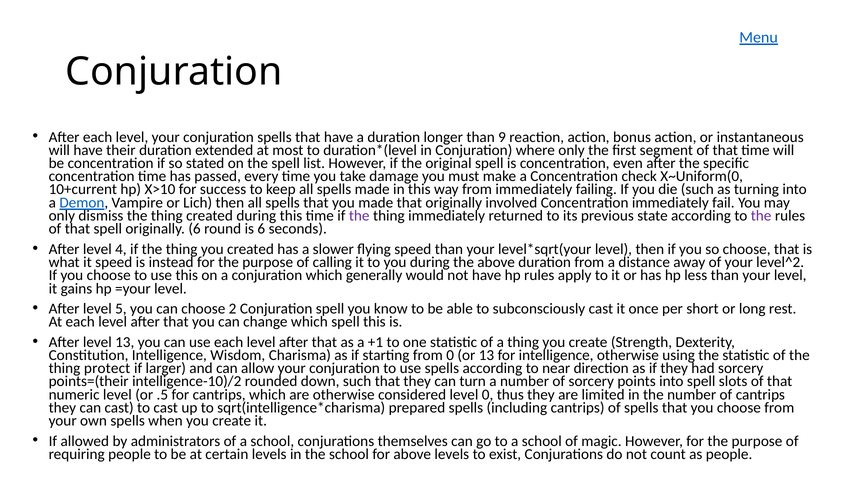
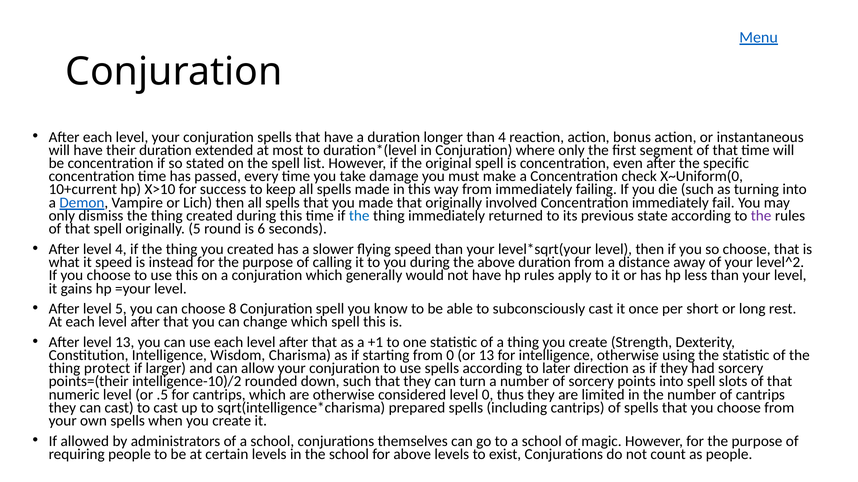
than 9: 9 -> 4 (502, 137)
the colour: purple -> blue (359, 216)
originally 6: 6 -> 5 (195, 229)
2: 2 -> 8 (233, 309)
near: near -> later (556, 369)
